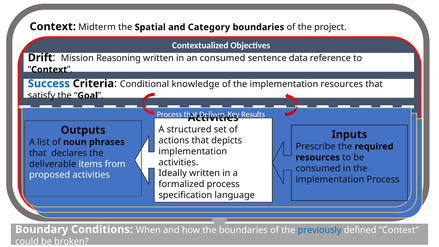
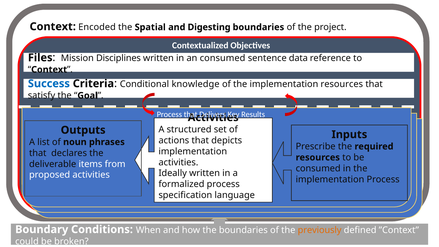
Midterm: Midterm -> Encoded (97, 27)
Category: Category -> Digesting (209, 27)
Drift: Drift -> Files (40, 58)
Reasoning: Reasoning -> Disciplines (118, 58)
previously colour: blue -> orange (320, 230)
